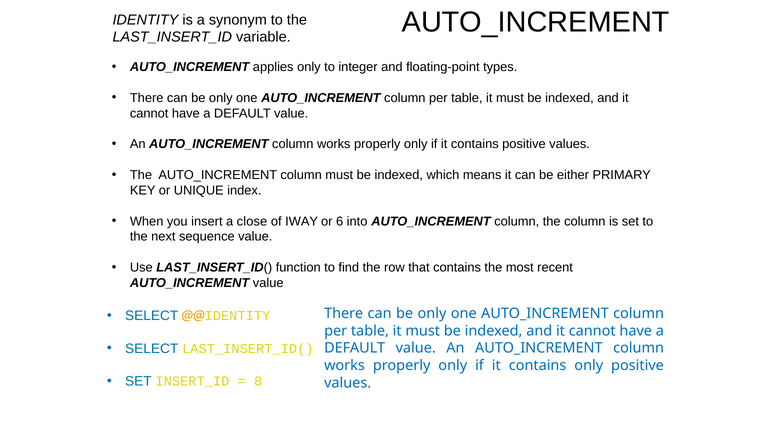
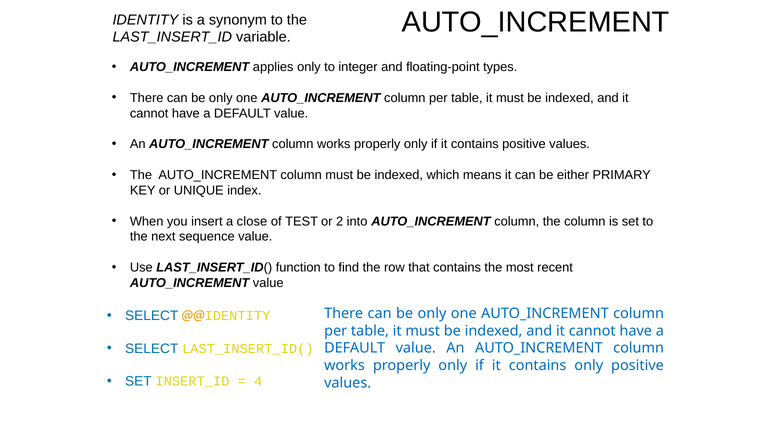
IWAY: IWAY -> TEST (302, 221)
6: 6 -> 2 (340, 221)
8: 8 -> 4 (258, 382)
